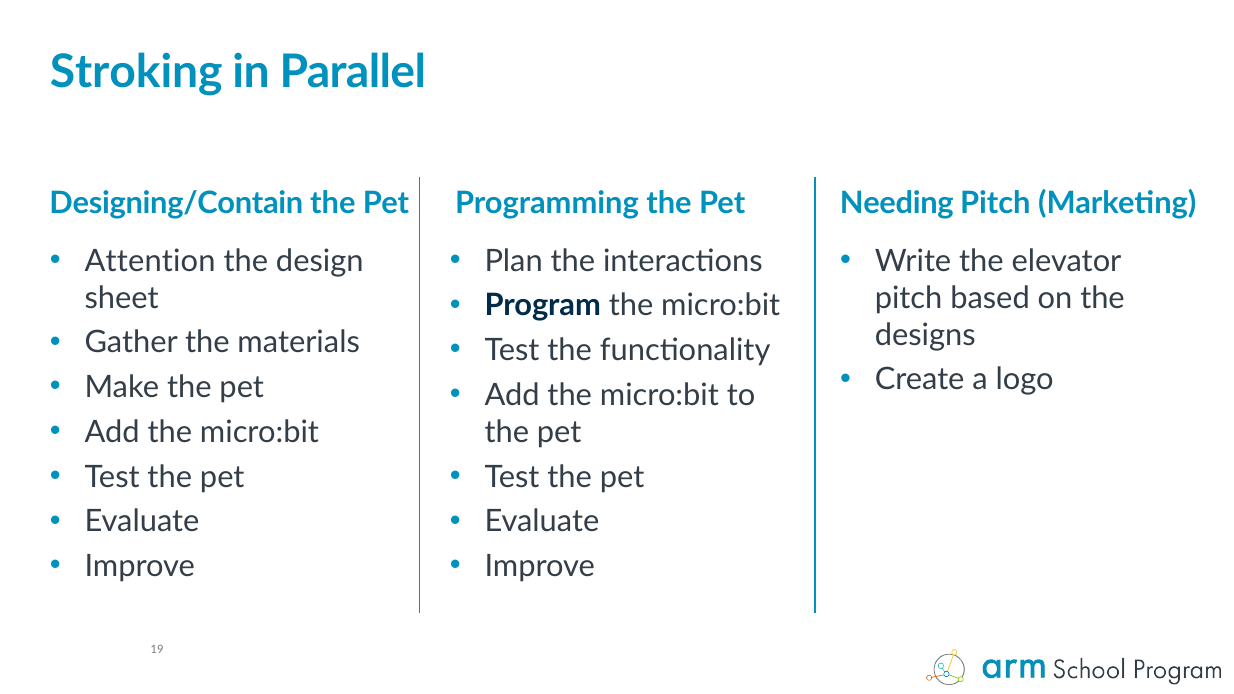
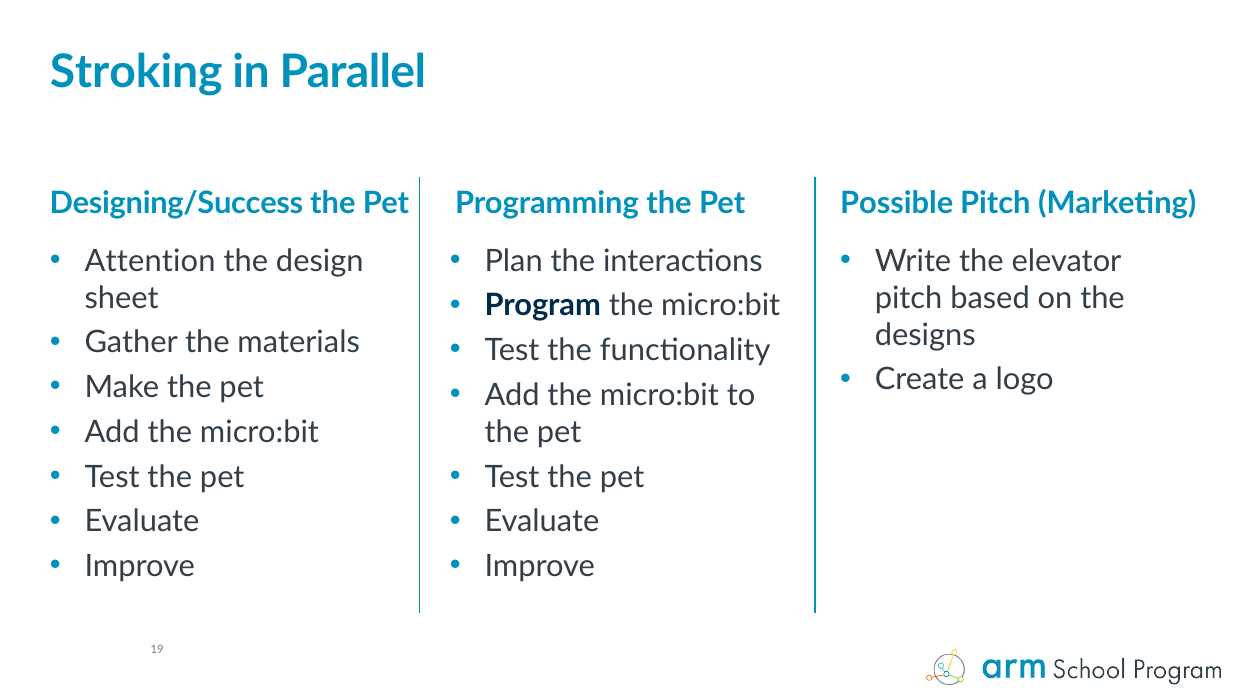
Needing: Needing -> Possible (897, 203)
Designing/Contain: Designing/Contain -> Designing/Success (176, 204)
